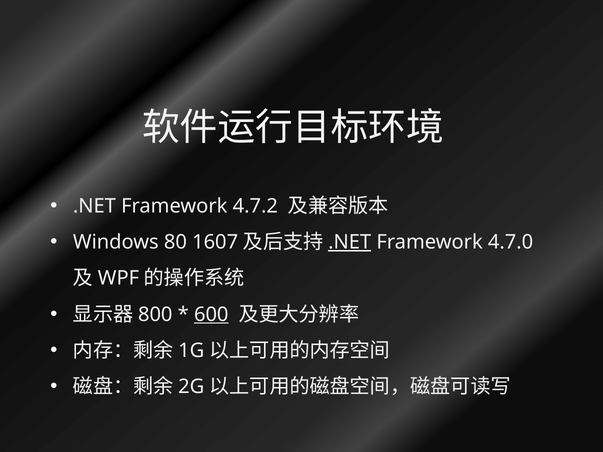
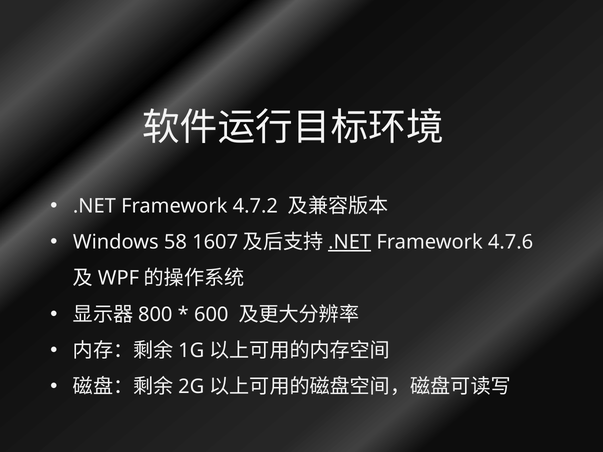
80: 80 -> 58 (175, 242)
4.7.0: 4.7.0 -> 4.7.6 (511, 242)
600 underline: present -> none (211, 315)
